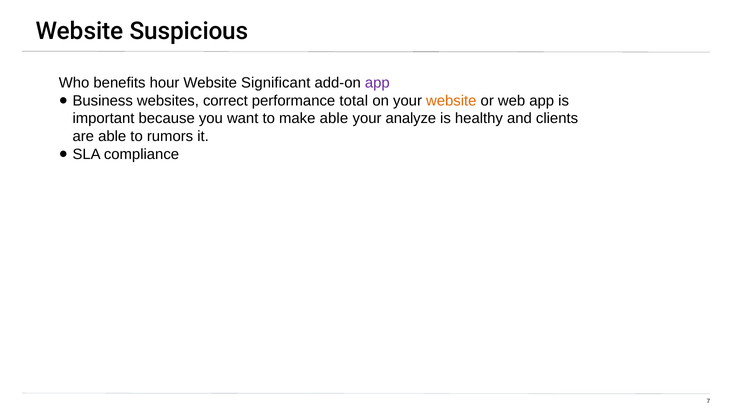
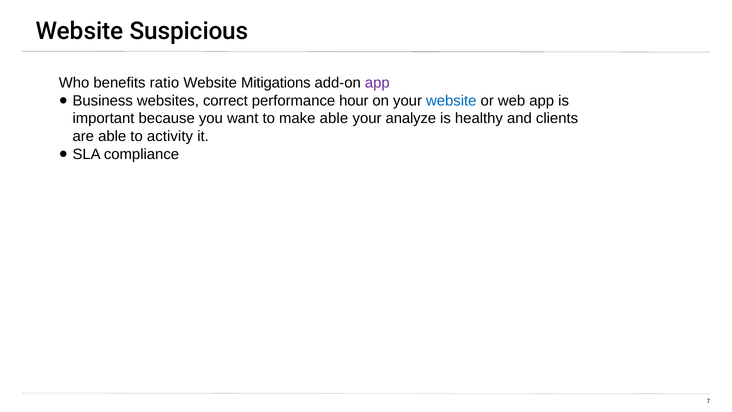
hour: hour -> ratio (164, 83)
Significant: Significant -> Mitigations (276, 83)
total: total -> hour (354, 101)
website colour: orange -> blue (451, 101)
rumors: rumors -> activity (170, 136)
